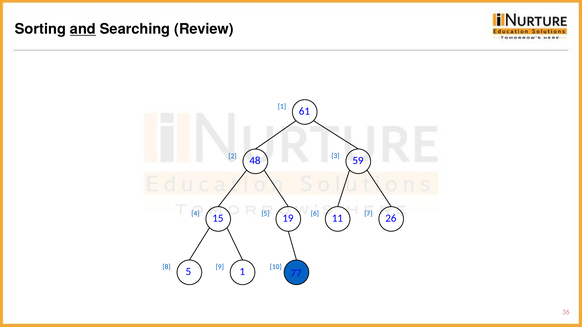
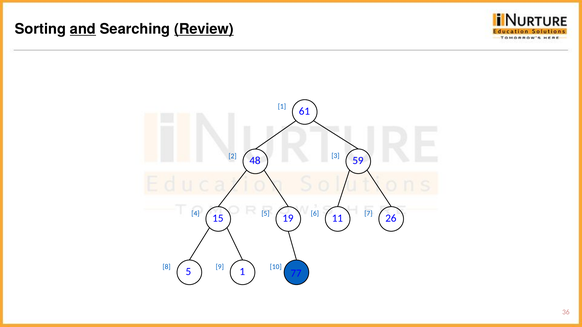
Review underline: none -> present (204, 29)
